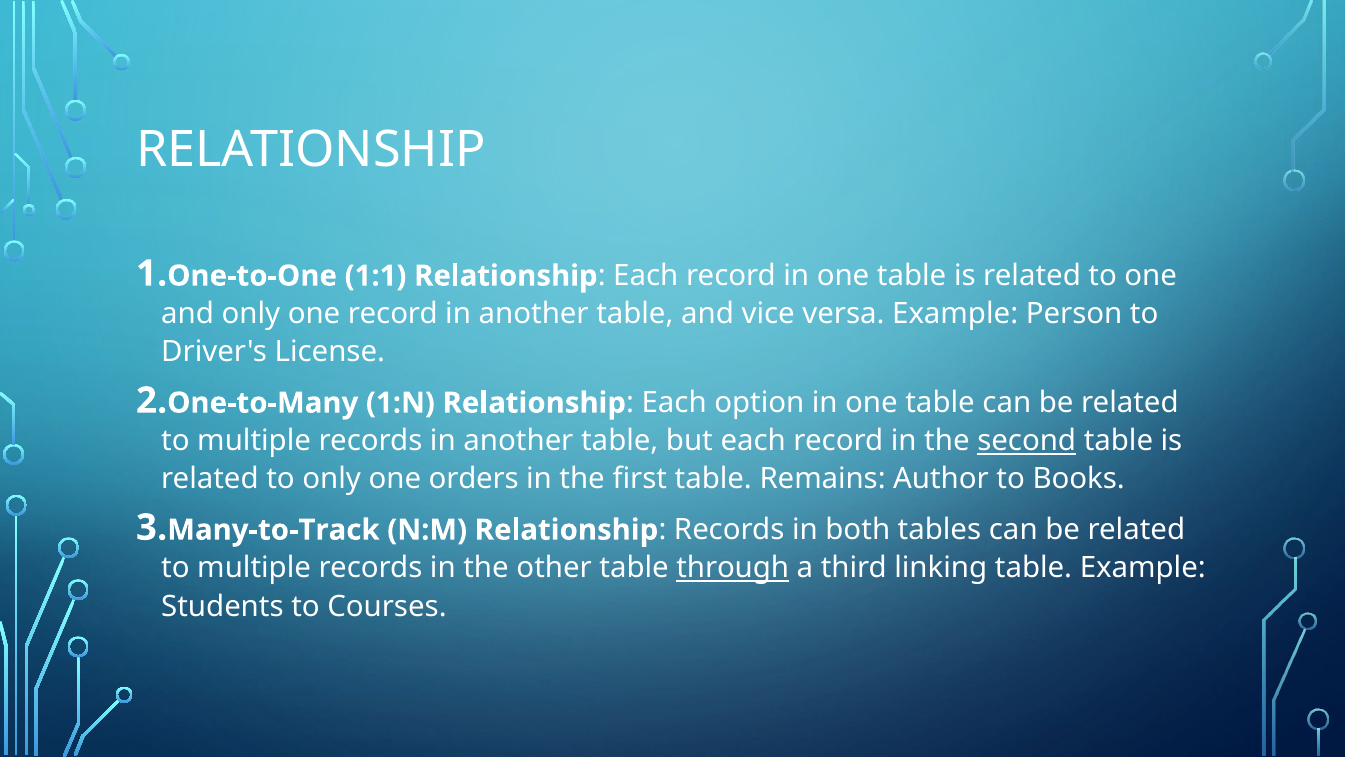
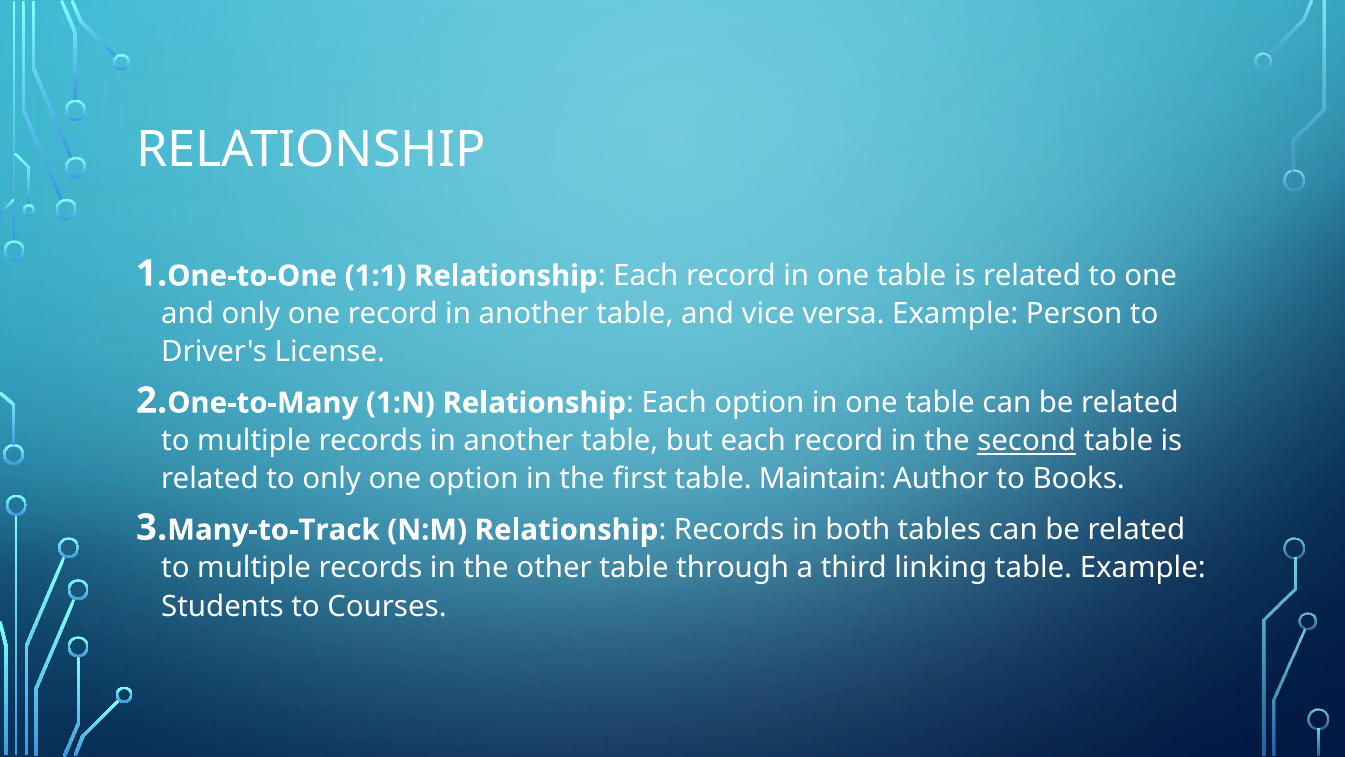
one orders: orders -> option (474, 479)
Remains: Remains -> Maintain (823, 479)
through underline: present -> none (733, 568)
